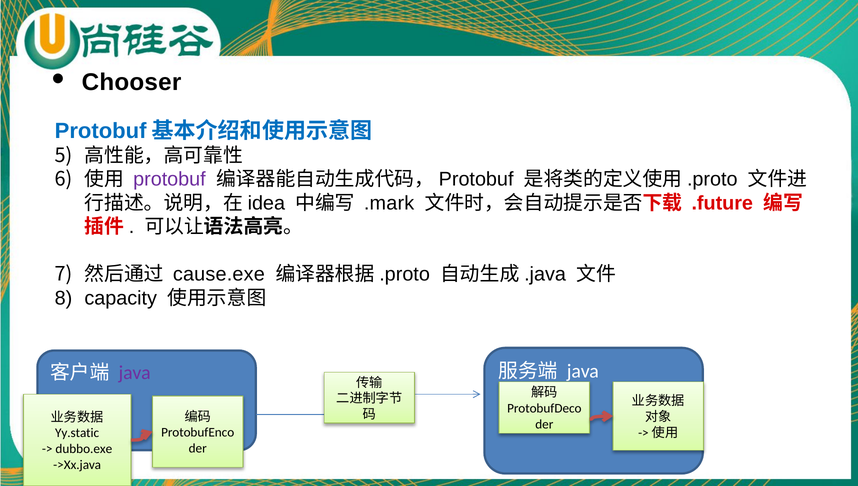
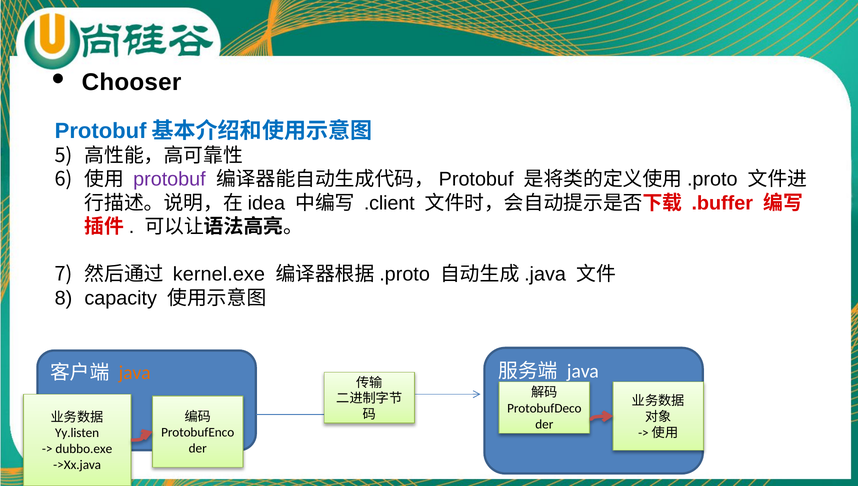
.mark: .mark -> .client (389, 203)
.future: .future -> .buffer (722, 203)
cause.exe: cause.exe -> kernel.exe (219, 275)
java colour: purple -> orange (135, 373)
Yy.static: Yy.static -> Yy.listen (77, 434)
